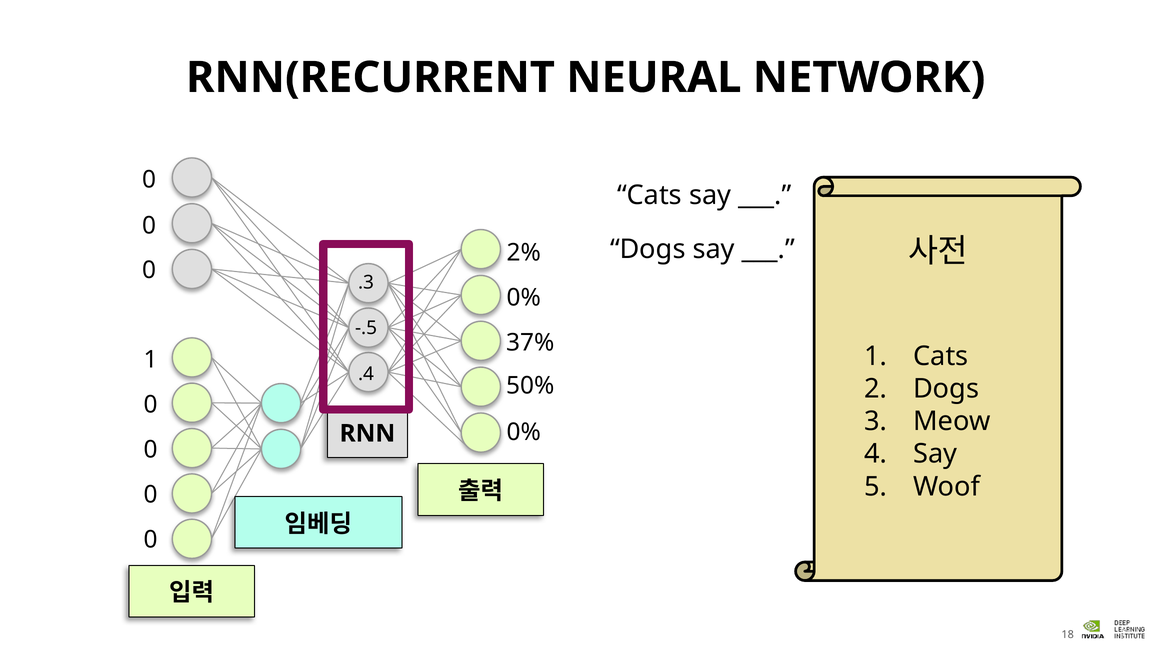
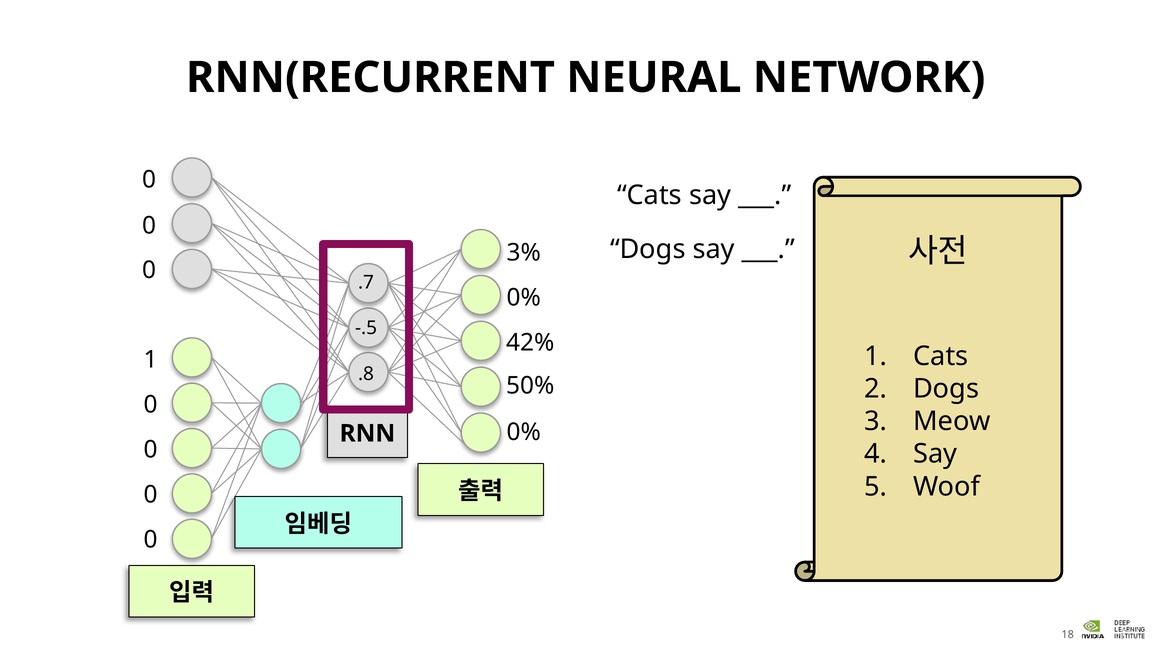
2%: 2% -> 3% (524, 252)
.3: .3 -> .7 (366, 282)
37%: 37% -> 42% (530, 342)
.4: .4 -> .8 (366, 373)
